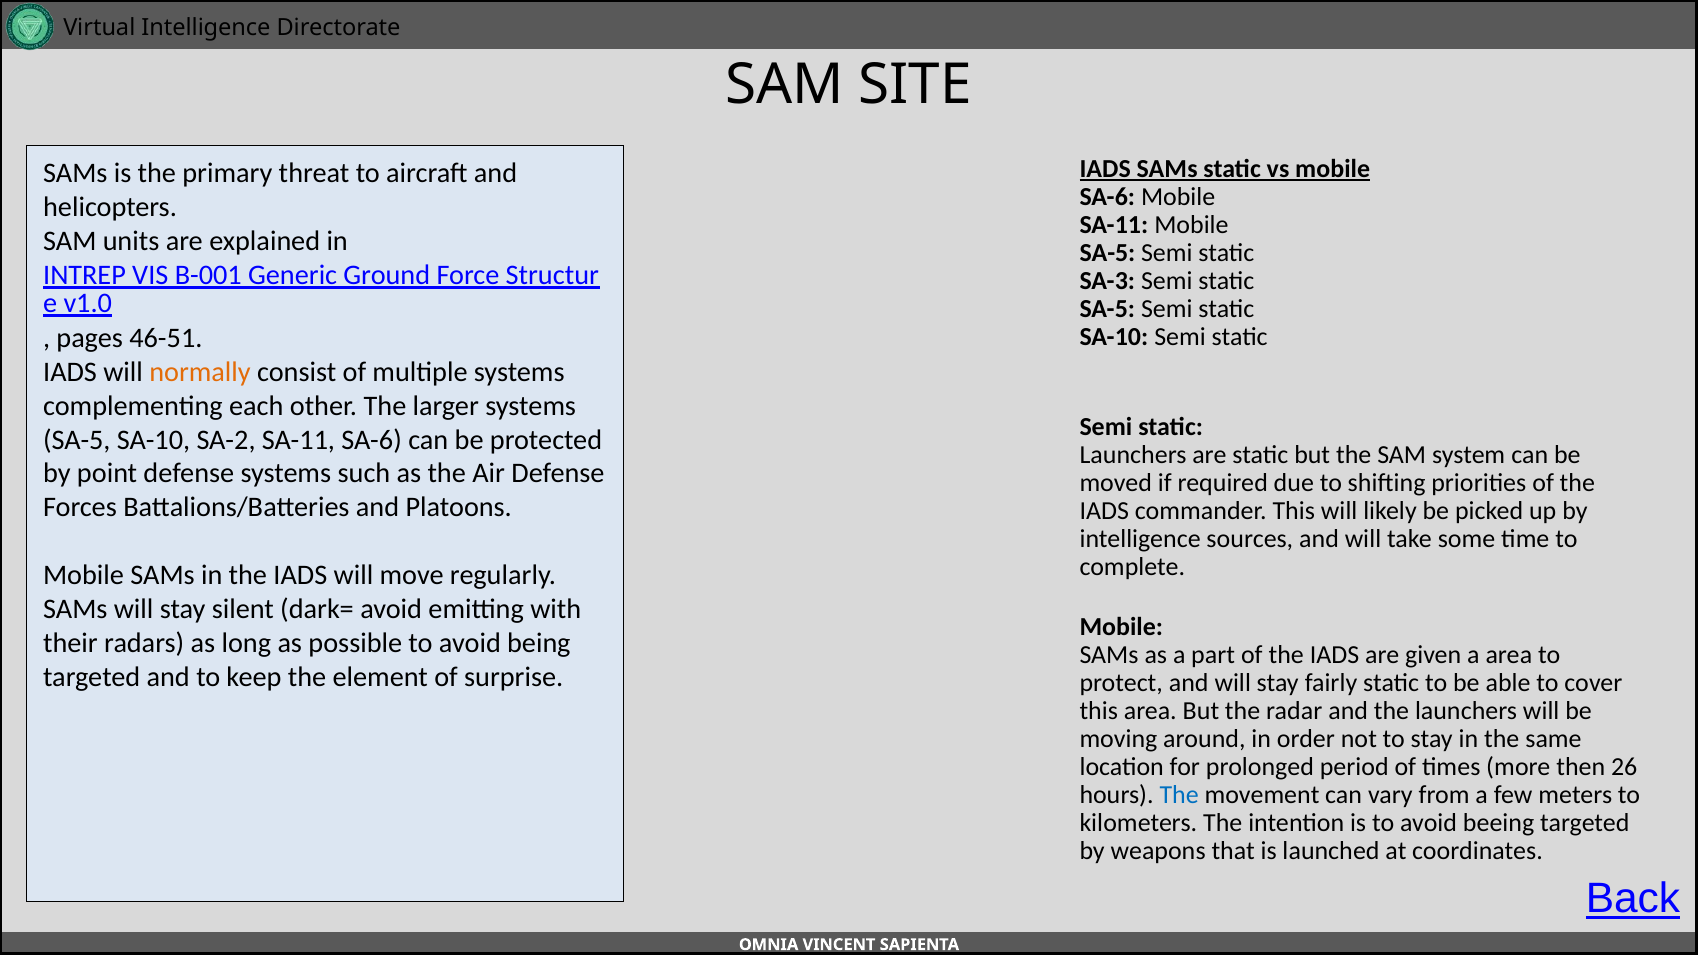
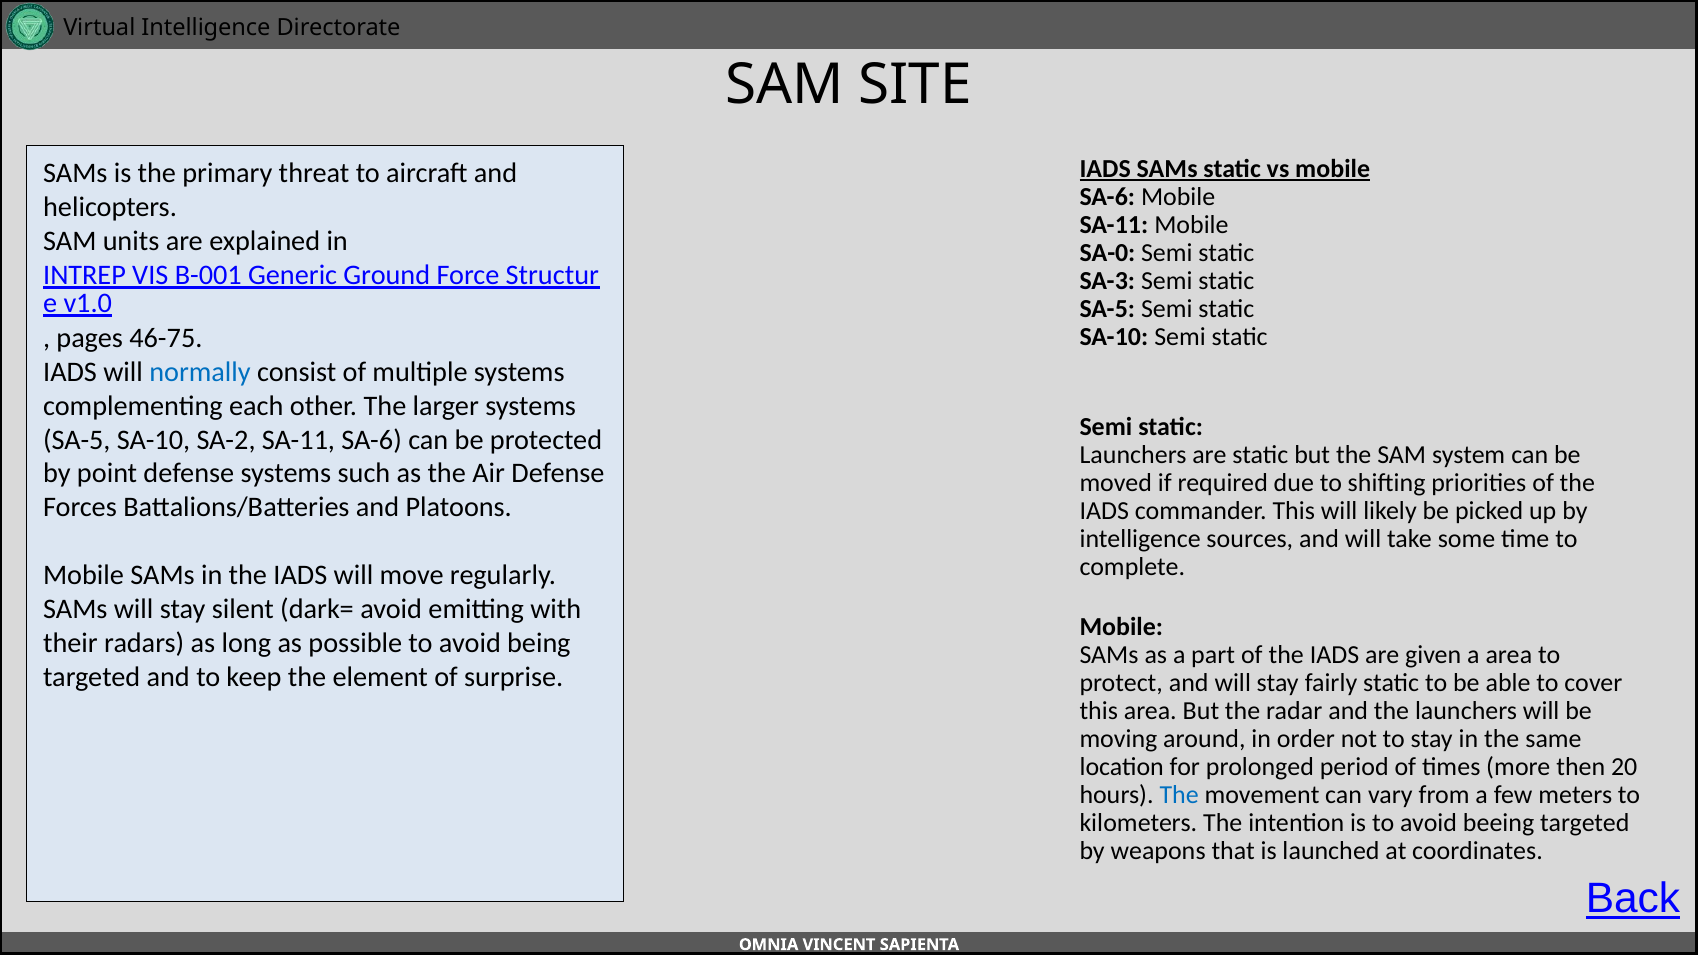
SA-5: SA-5 -> SA-0 (1107, 253)
46-51: 46-51 -> 46-75 (166, 338)
normally colour: orange -> blue (200, 372)
26: 26 -> 20 (1624, 767)
